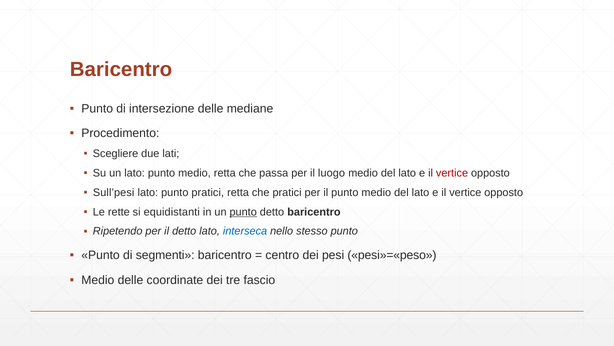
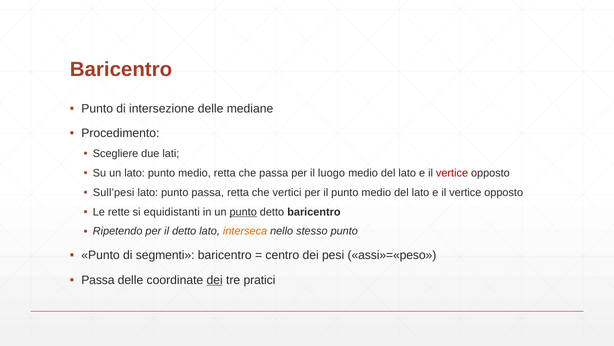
punto pratici: pratici -> passa (208, 192)
che pratici: pratici -> vertici (287, 192)
interseca colour: blue -> orange (245, 231)
pesi»=«peso: pesi»=«peso -> assi»=«peso (392, 255)
Medio: Medio -> Passa (98, 280)
dei underline: none -> present (215, 280)
fascio: fascio -> pratici (259, 280)
